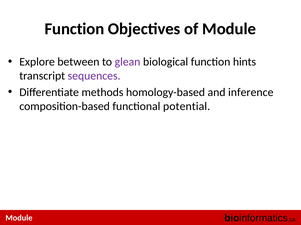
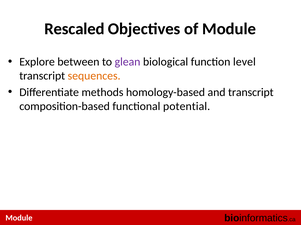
Function: Function -> Rescaled (74, 29)
hints: hints -> level (244, 62)
sequences colour: purple -> orange (94, 76)
and inference: inference -> transcript (251, 92)
